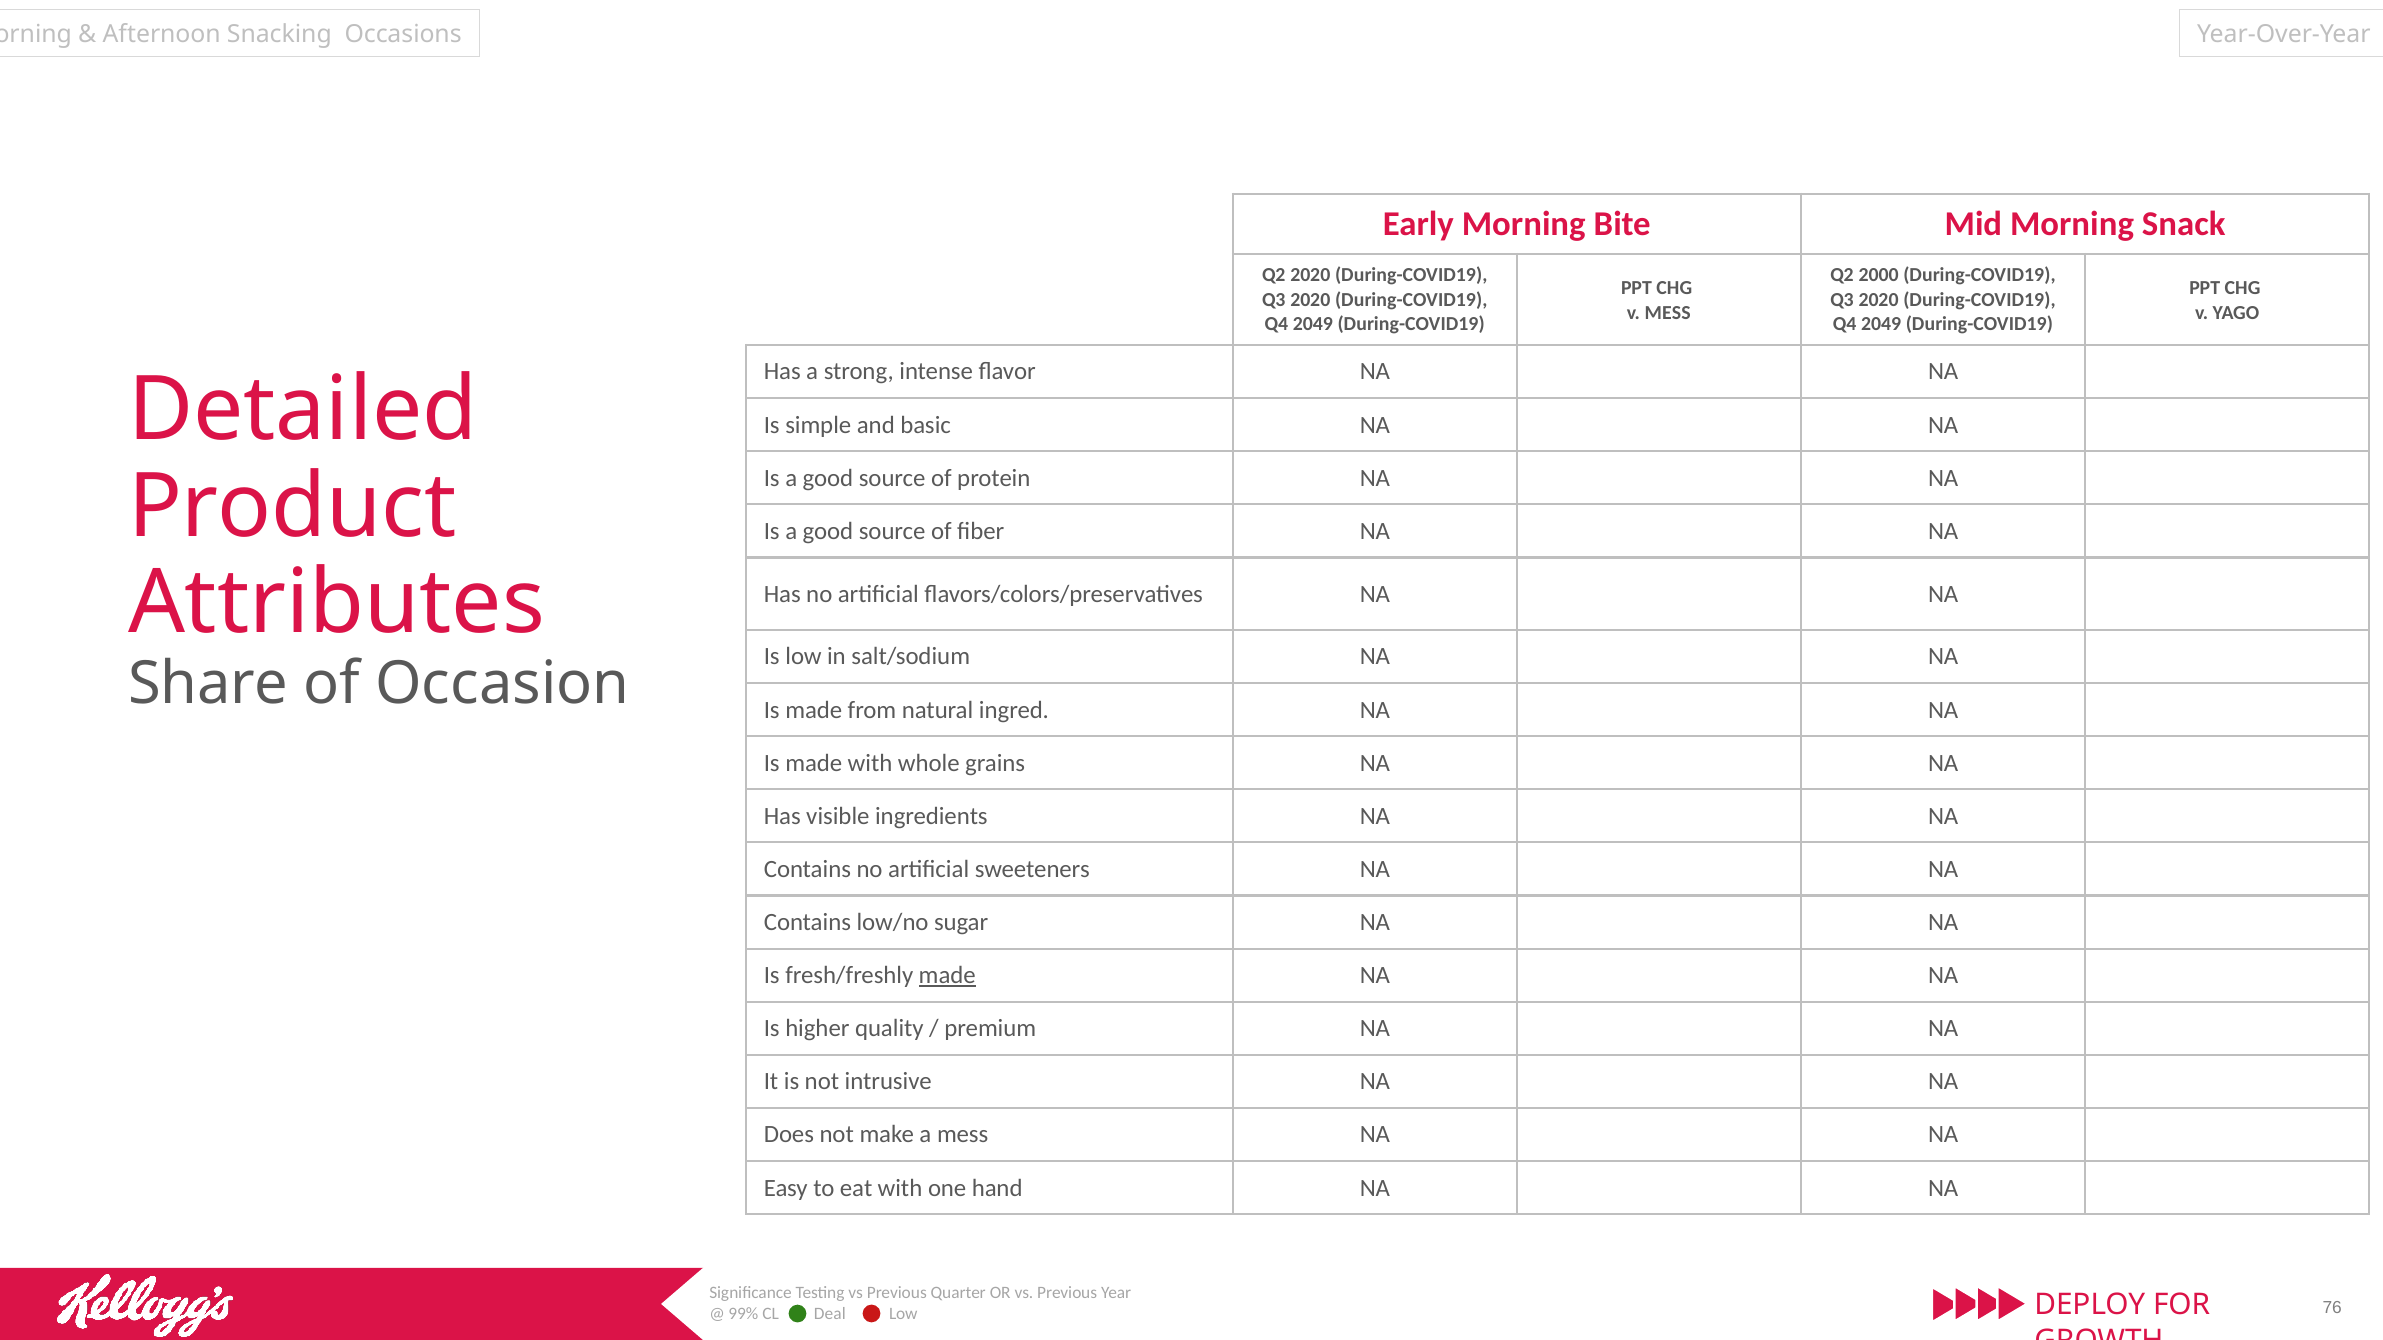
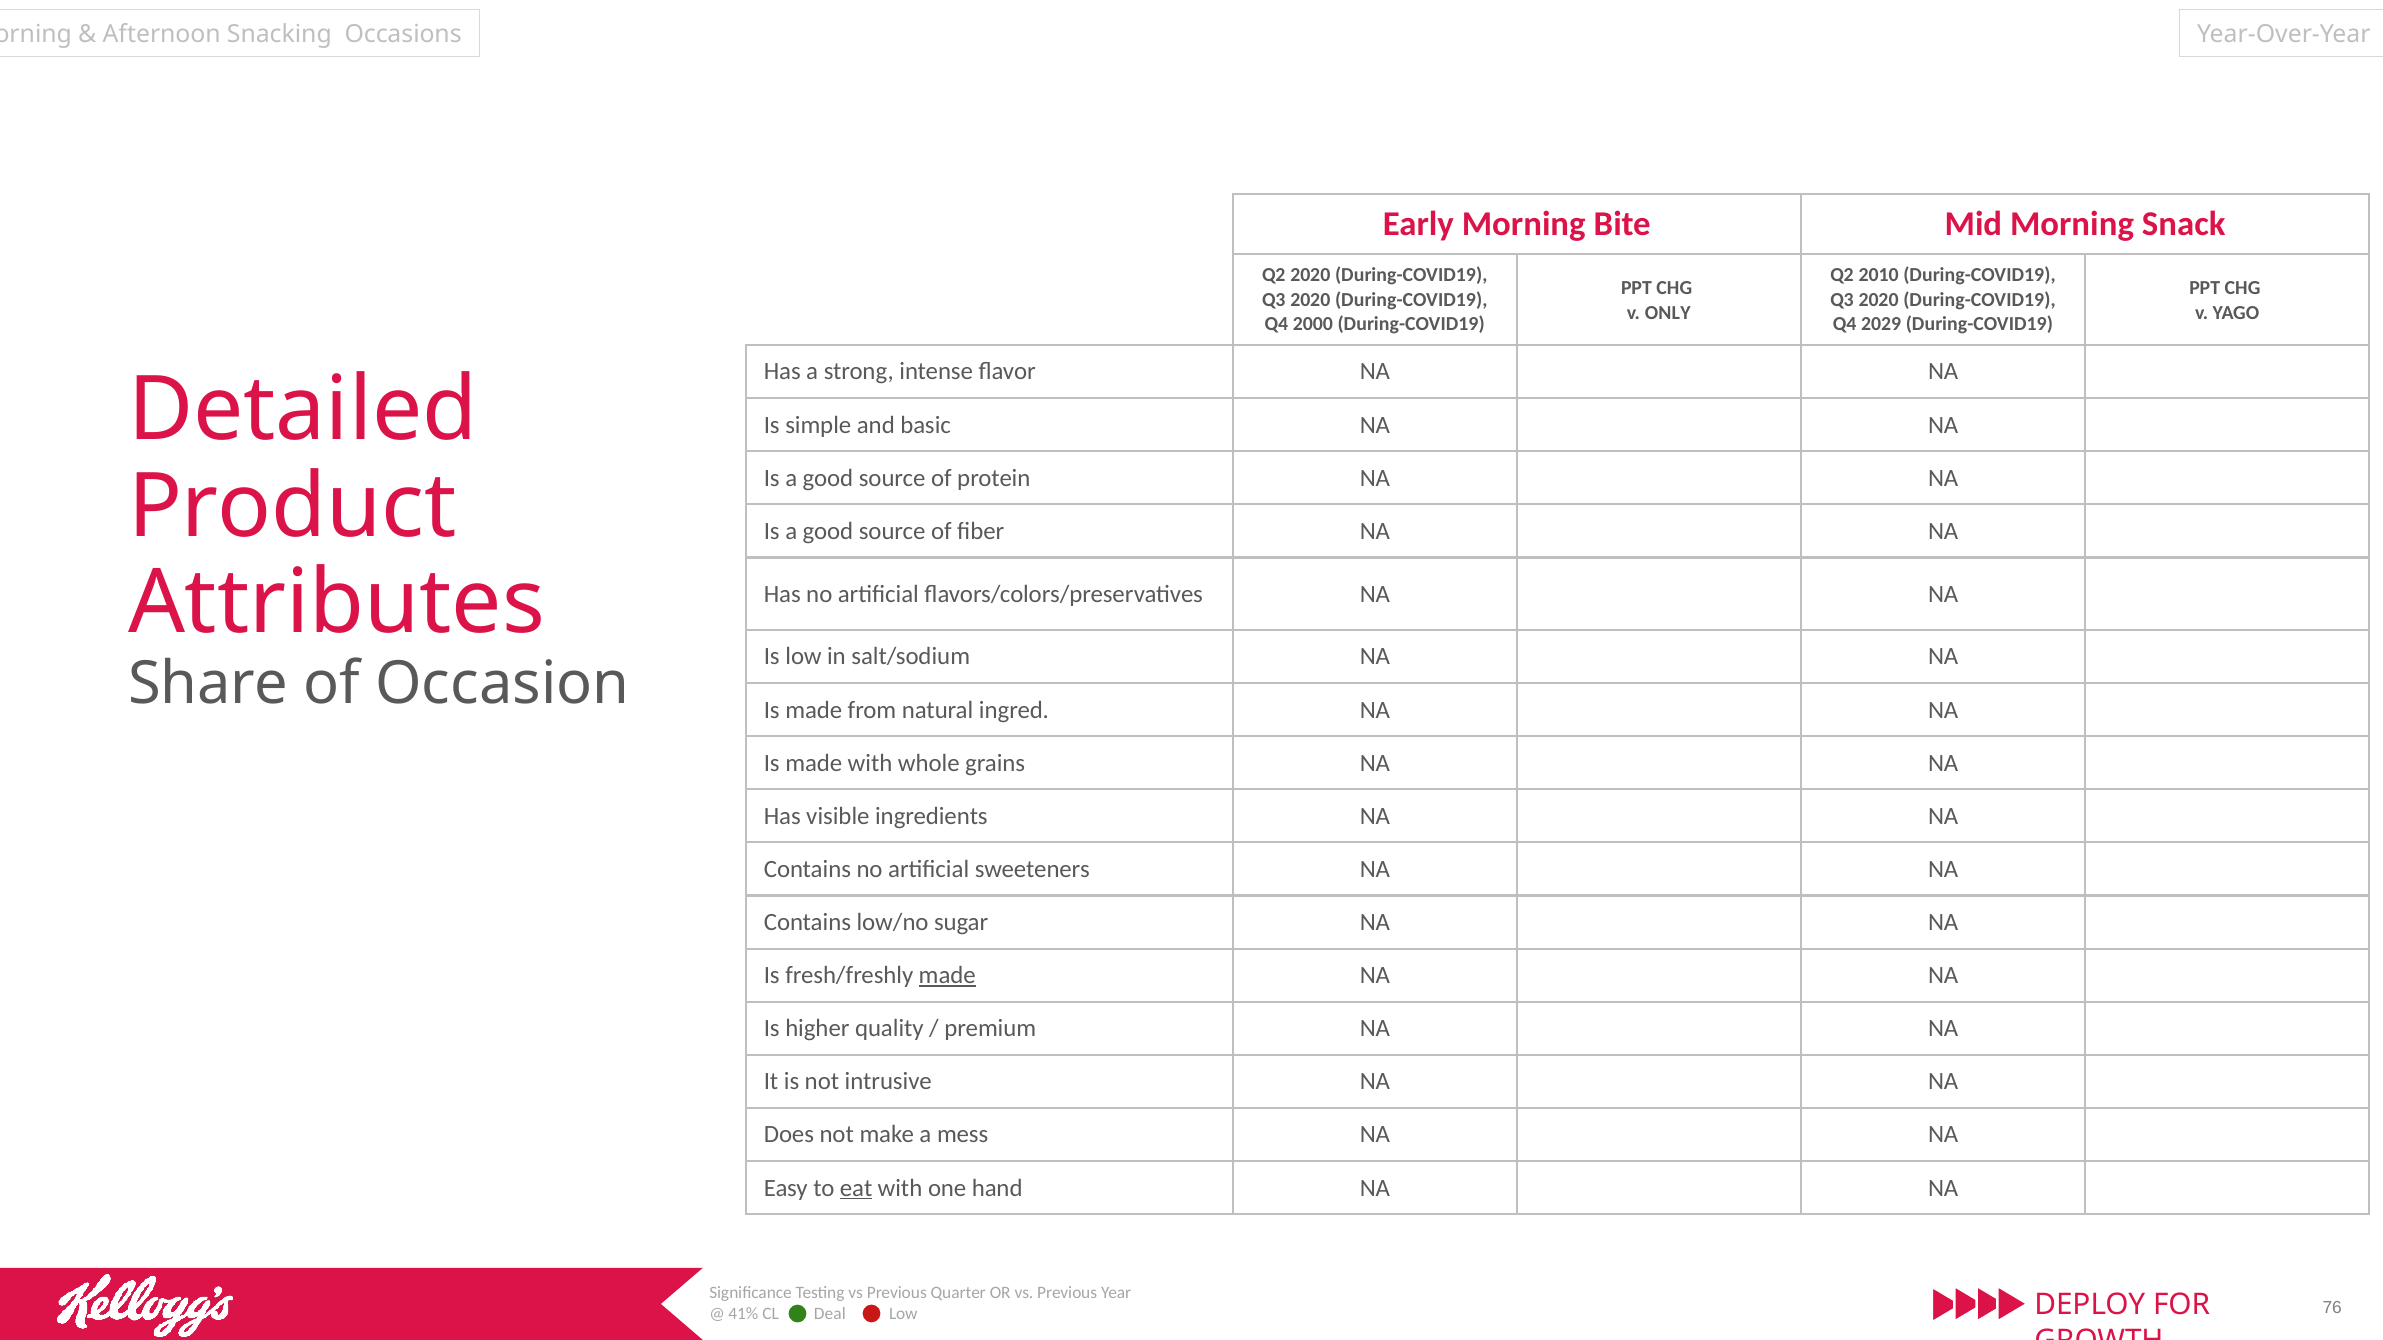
2000: 2000 -> 2010 (1879, 275)
v MESS: MESS -> ONLY (1668, 313)
2049: 2049 -> 2000 (1313, 324)
2049: 2049 -> 2029 (1881, 324)
eat underline: none -> present (856, 1188)
99%: 99% -> 41% (743, 1314)
